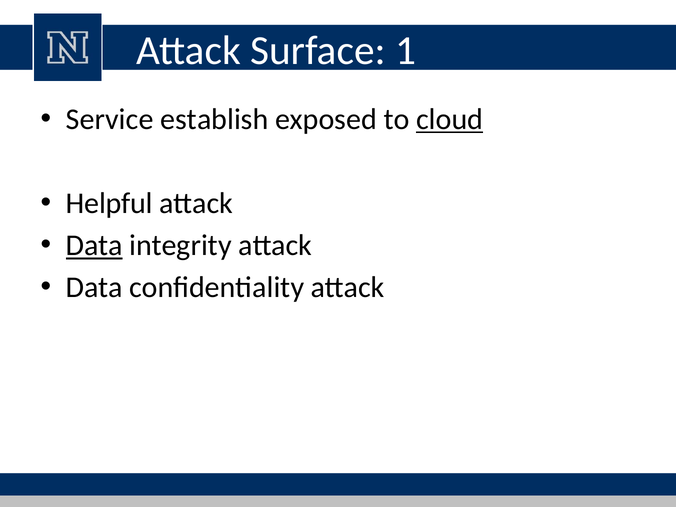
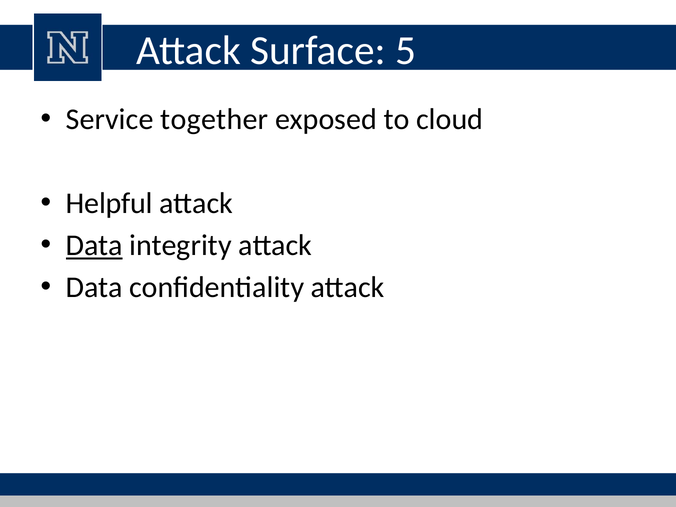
1: 1 -> 5 (406, 51)
establish: establish -> together (214, 119)
cloud underline: present -> none (450, 119)
